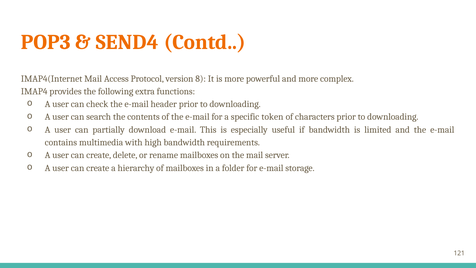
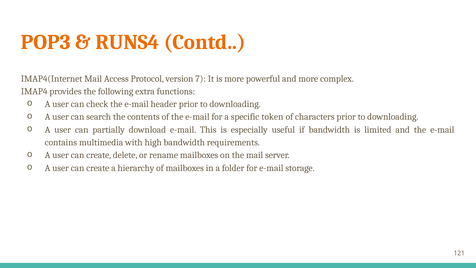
SEND4: SEND4 -> RUNS4 (127, 42)
8: 8 -> 7 (201, 79)
